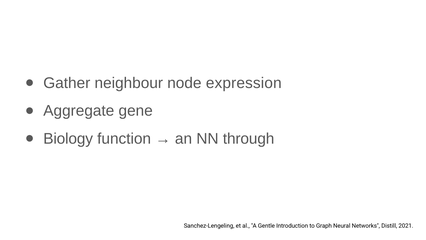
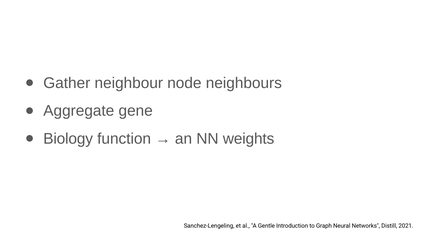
expression: expression -> neighbours (244, 83)
through: through -> weights (249, 138)
